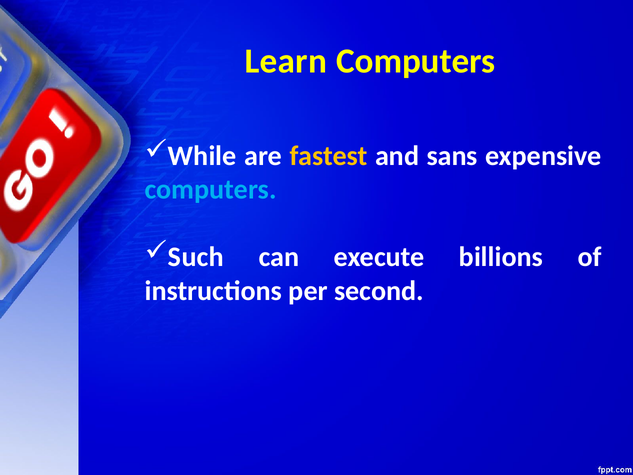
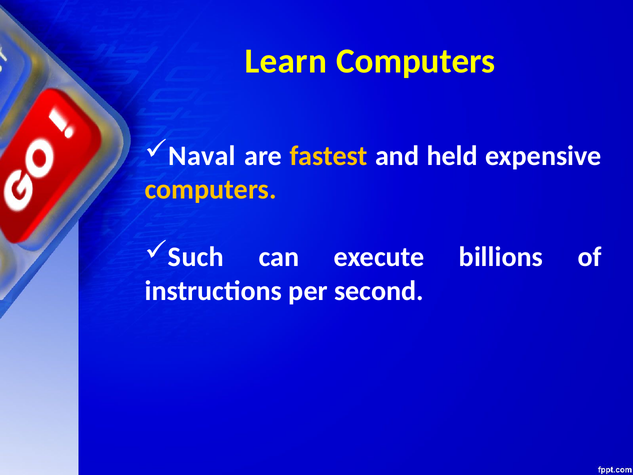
While: While -> Naval (202, 156)
sans: sans -> held (452, 156)
computers colour: light blue -> yellow (211, 189)
